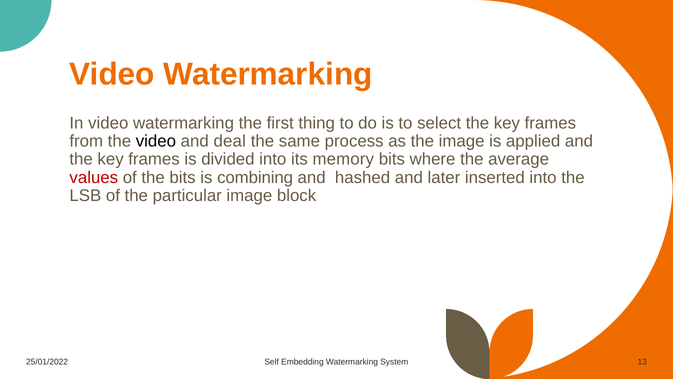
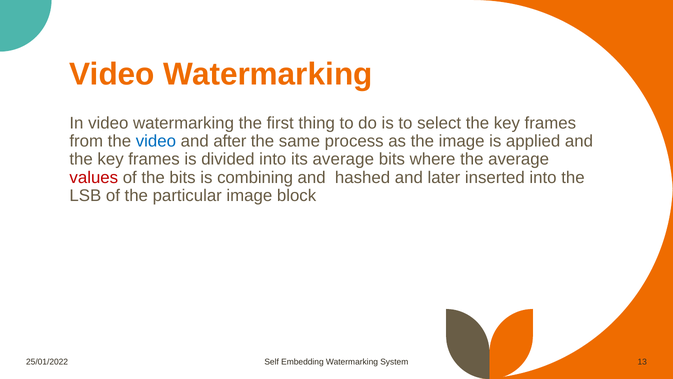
video colour: black -> blue (156, 141)
deal: deal -> after (230, 141)
its memory: memory -> average (343, 159)
